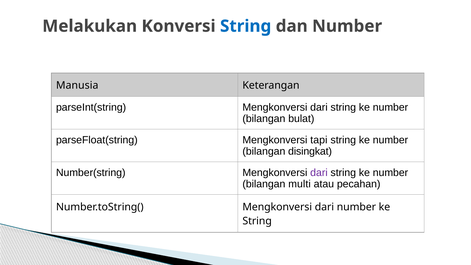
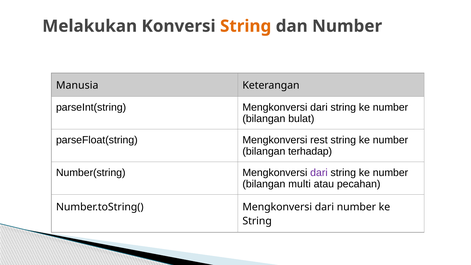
String colour: blue -> orange (246, 26)
tapi: tapi -> rest (319, 140)
disingkat: disingkat -> terhadap (310, 151)
